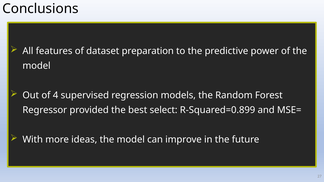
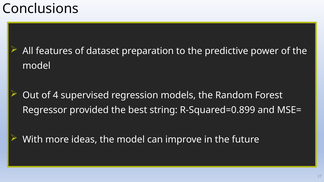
select: select -> string (164, 110)
